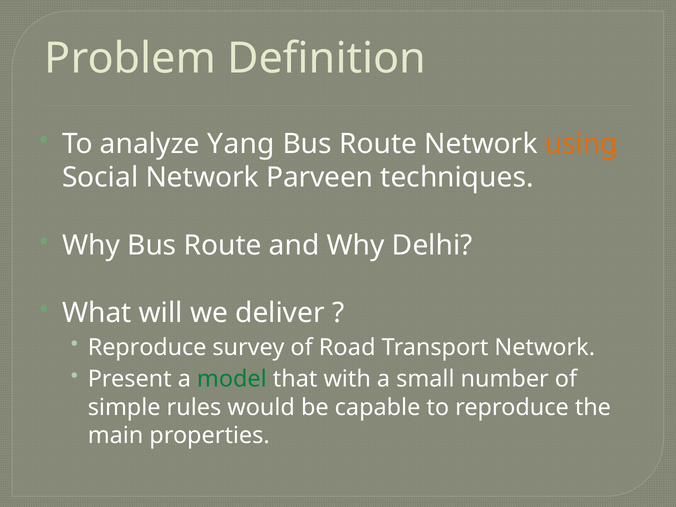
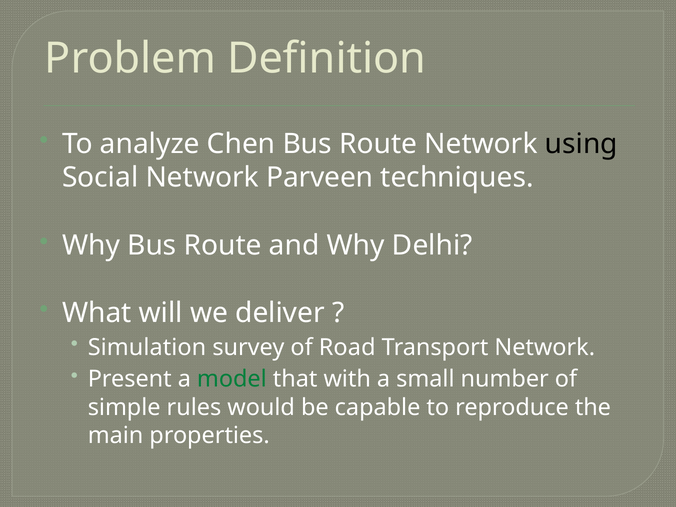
Yang: Yang -> Chen (241, 144)
using colour: orange -> black (581, 144)
Reproduce: Reproduce -> Simulation (147, 347)
